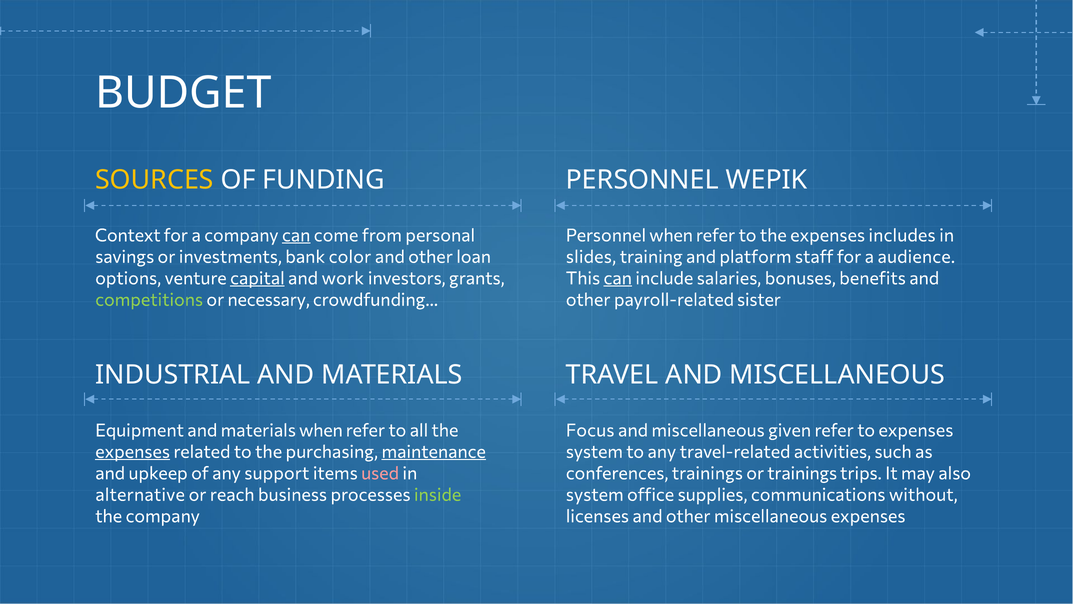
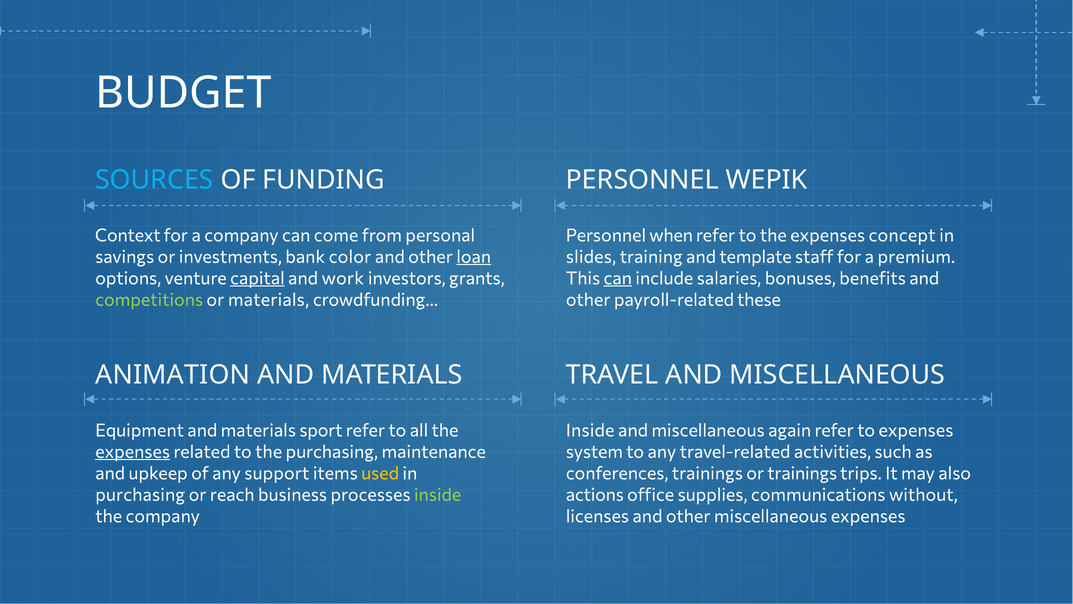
SOURCES colour: yellow -> light blue (154, 180)
can underline: present -> none (296, 235)
includes: includes -> concept (902, 235)
loan underline: none -> present (474, 257)
platform: platform -> template (756, 257)
audience: audience -> premium (916, 257)
or necessary: necessary -> materials (268, 300)
sister: sister -> these (759, 300)
INDUSTRIAL: INDUSTRIAL -> ANIMATION (173, 374)
materials when: when -> sport (321, 430)
Focus: Focus -> Inside (590, 430)
given: given -> again (790, 430)
maintenance underline: present -> none (434, 452)
used colour: pink -> yellow (380, 473)
alternative: alternative -> purchasing (140, 495)
system: system -> actions (595, 495)
